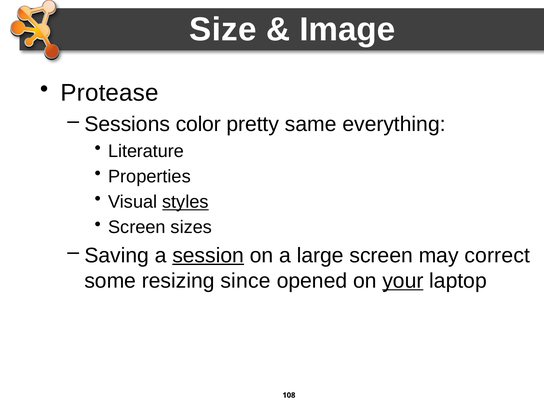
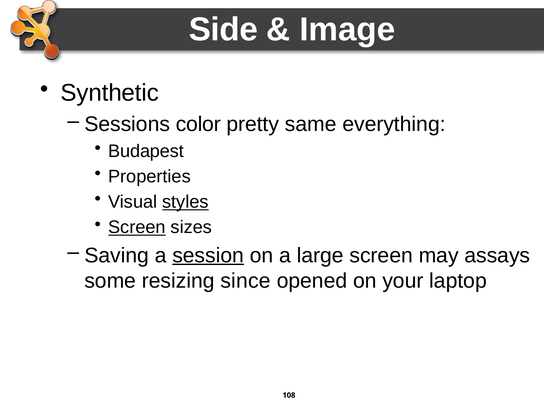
Size: Size -> Side (223, 29)
Protease: Protease -> Synthetic (110, 93)
Literature: Literature -> Budapest (146, 151)
Screen underline: none -> present (137, 227)
correct: correct -> assays (497, 255)
your underline: present -> none (403, 281)
